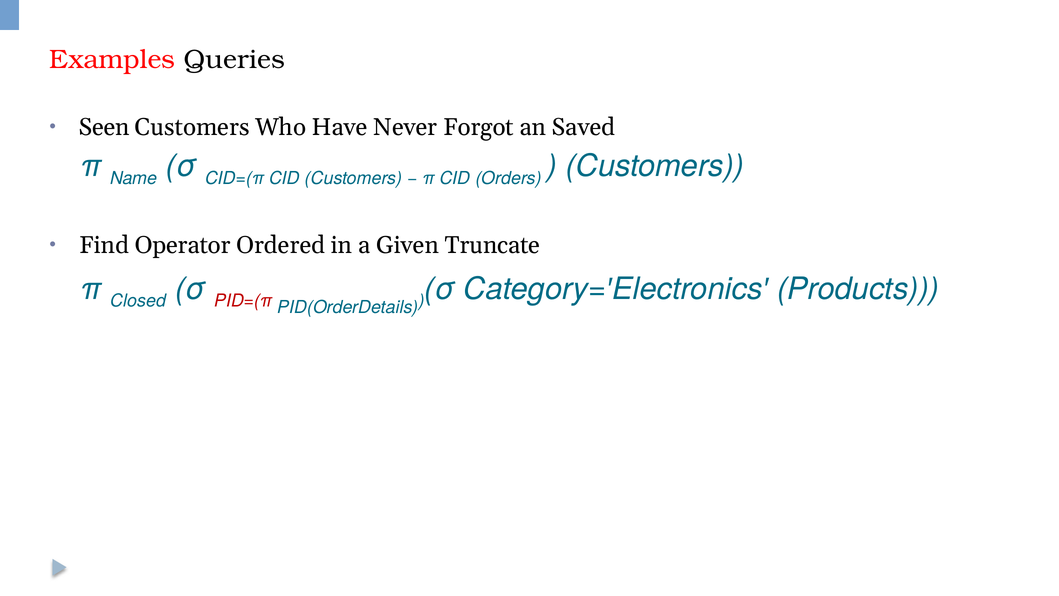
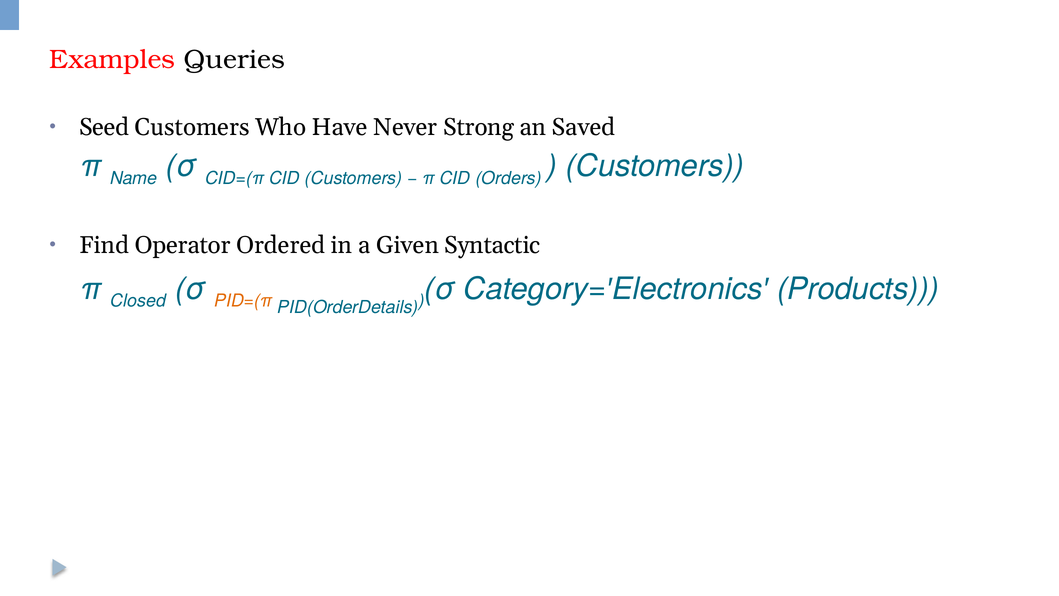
Seen: Seen -> Seed (104, 127)
Forgot: Forgot -> Strong (479, 127)
Truncate: Truncate -> Syntactic (492, 245)
PID=(π colour: red -> orange (243, 301)
